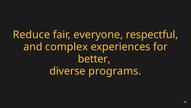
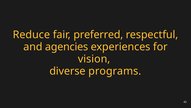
everyone: everyone -> preferred (98, 35)
complex: complex -> agencies (67, 47)
better: better -> vision (94, 59)
